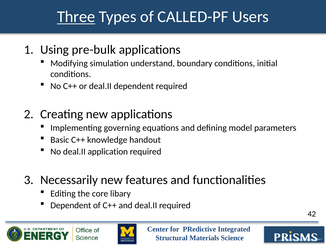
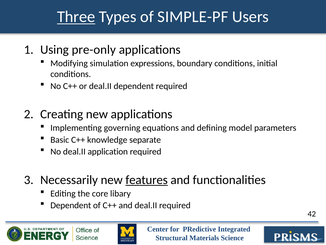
CALLED-PF: CALLED-PF -> SIMPLE-PF (193, 17)
pre-bulk: pre-bulk -> pre-only (94, 49)
understand: understand -> expressions (153, 63)
handout: handout -> separate (145, 139)
features underline: none -> present (147, 179)
